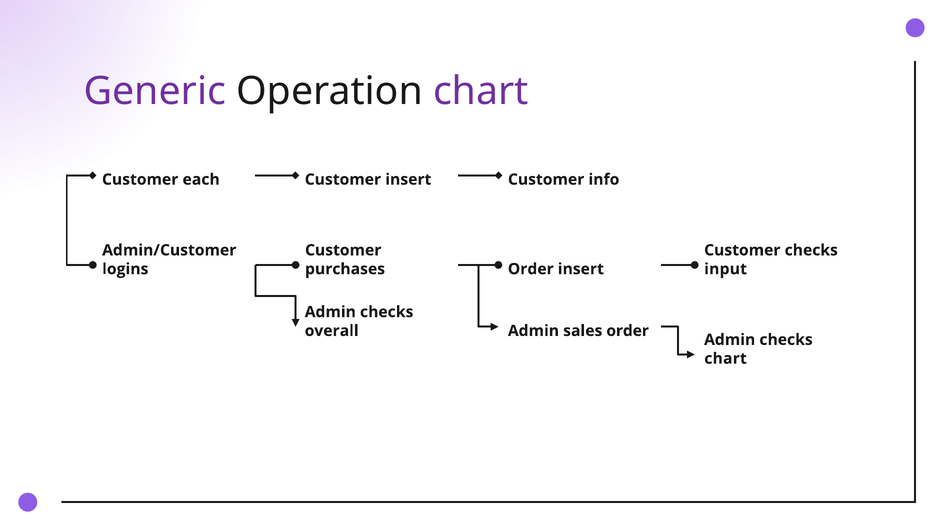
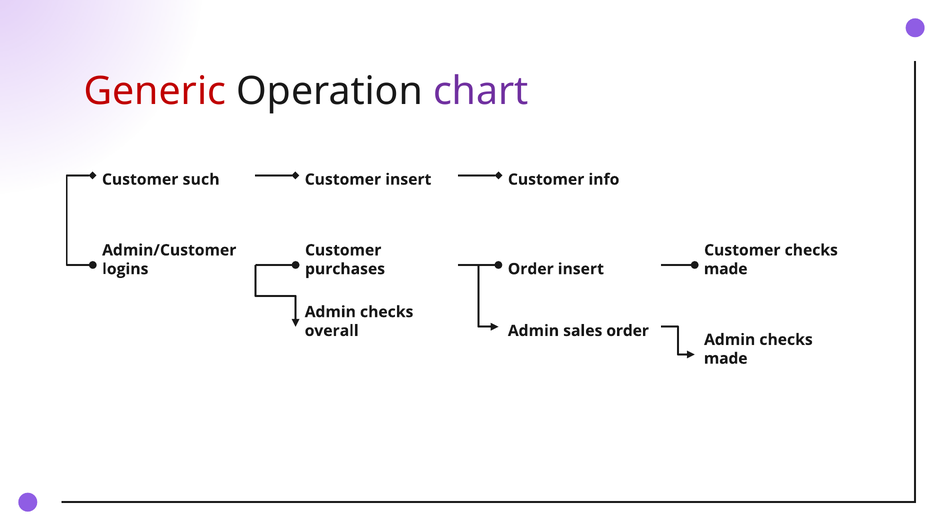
Generic colour: purple -> red (155, 91)
each: each -> such (201, 180)
input: input -> made (726, 269)
chart: chart -> made (726, 359)
